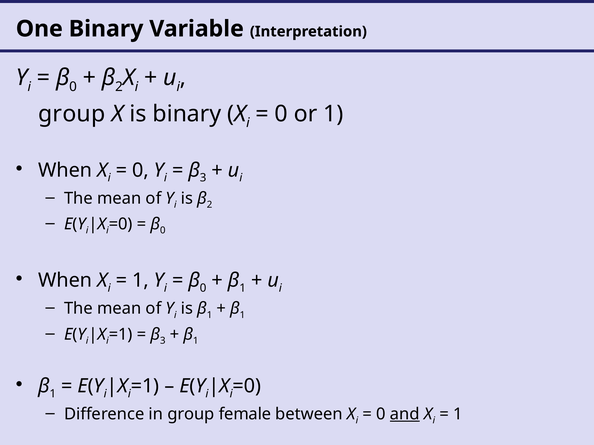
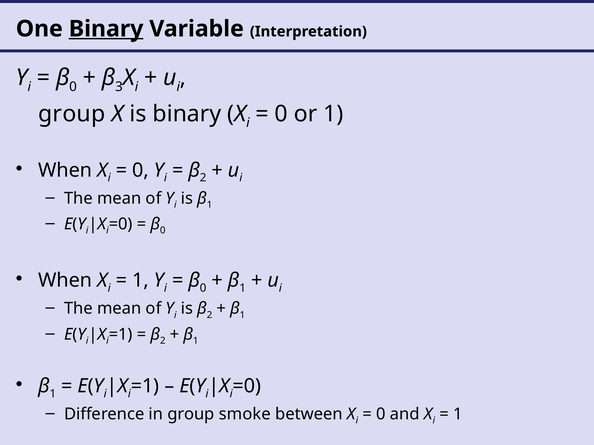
Binary underline: none -> present (106, 29)
2: 2 -> 3 (119, 87)
3: 3 -> 2 (203, 178)
2: 2 -> 1 (210, 205)
1: 1 -> 2 (210, 315)
3: 3 -> 2 (163, 341)
female: female -> smoke (245, 415)
and underline: present -> none (405, 415)
